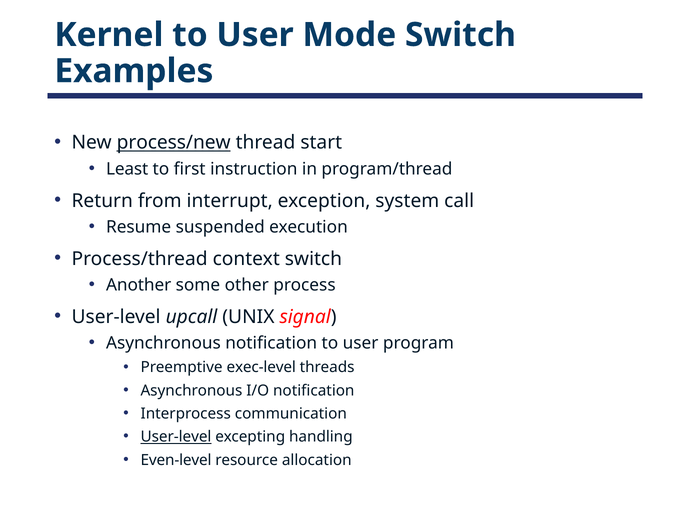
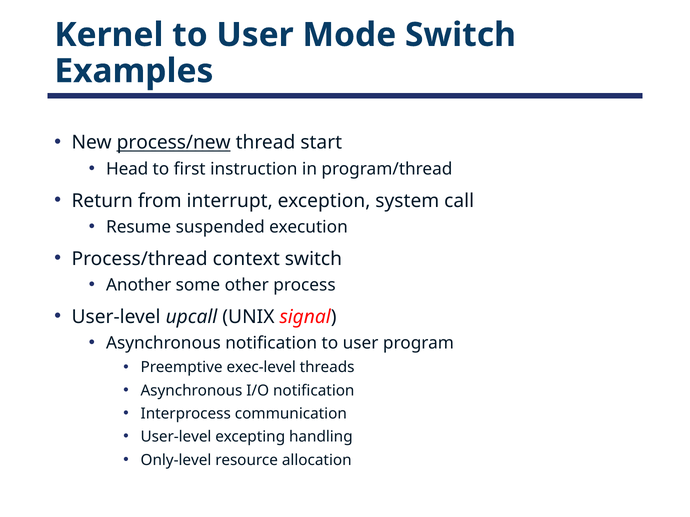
Least: Least -> Head (127, 169)
User-level underline: present -> none (176, 437)
Even-level: Even-level -> Only-level (176, 460)
